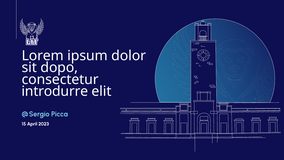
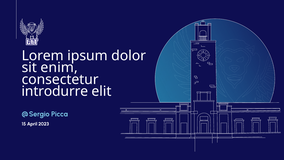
dopo: dopo -> enim (59, 67)
